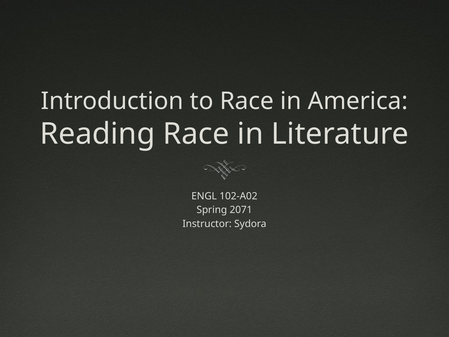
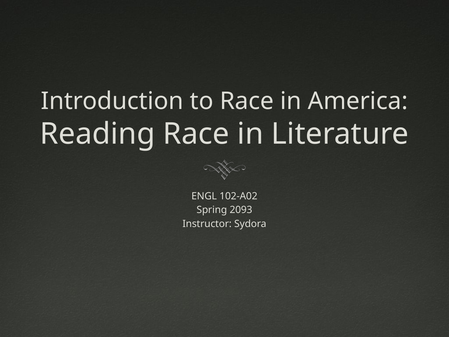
2071: 2071 -> 2093 (241, 210)
